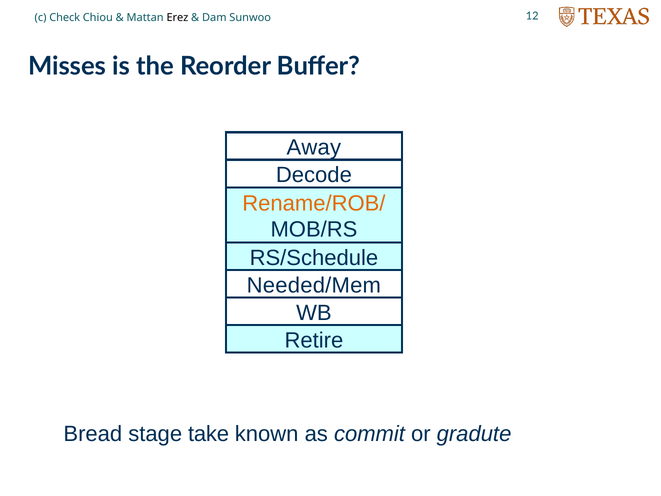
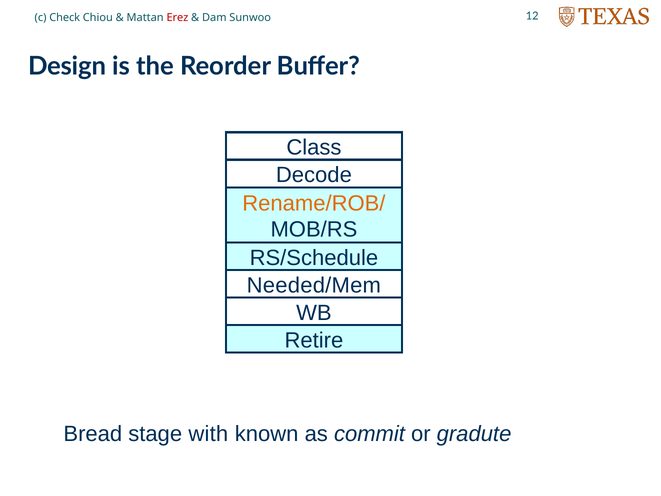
Erez colour: black -> red (177, 18)
Misses: Misses -> Design (67, 66)
Away: Away -> Class (314, 147)
take: take -> with (208, 434)
